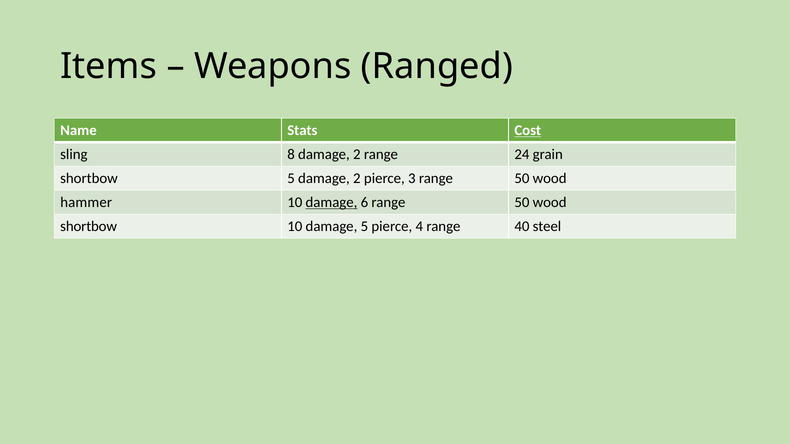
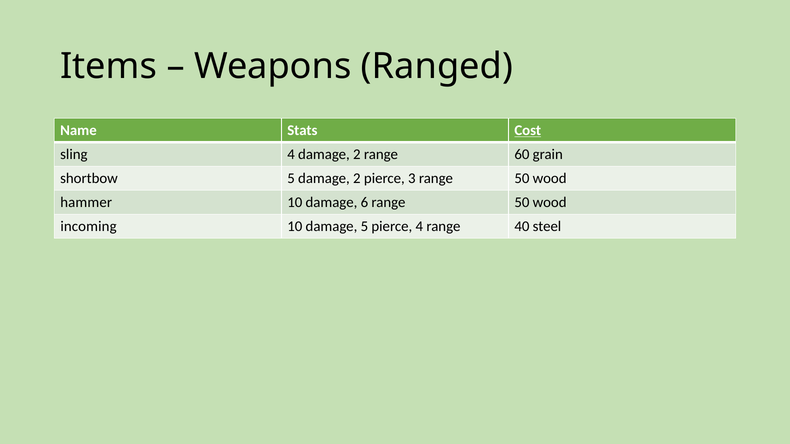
sling 8: 8 -> 4 (291, 155)
24: 24 -> 60 (522, 155)
damage underline: present -> none (331, 203)
shortbow: shortbow -> incoming (88, 227)
